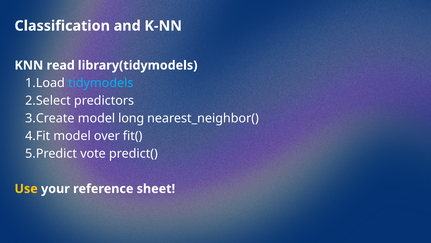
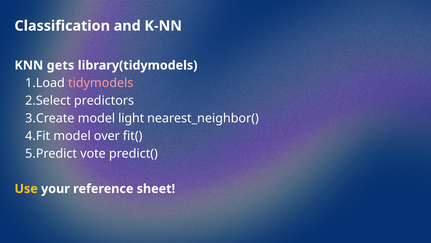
read: read -> gets (61, 65)
tidymodels colour: light blue -> pink (101, 83)
long: long -> light (131, 118)
